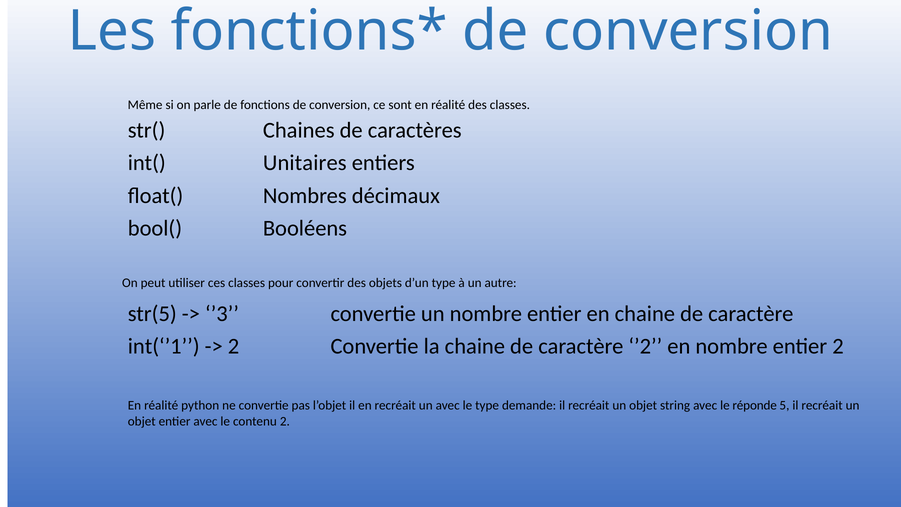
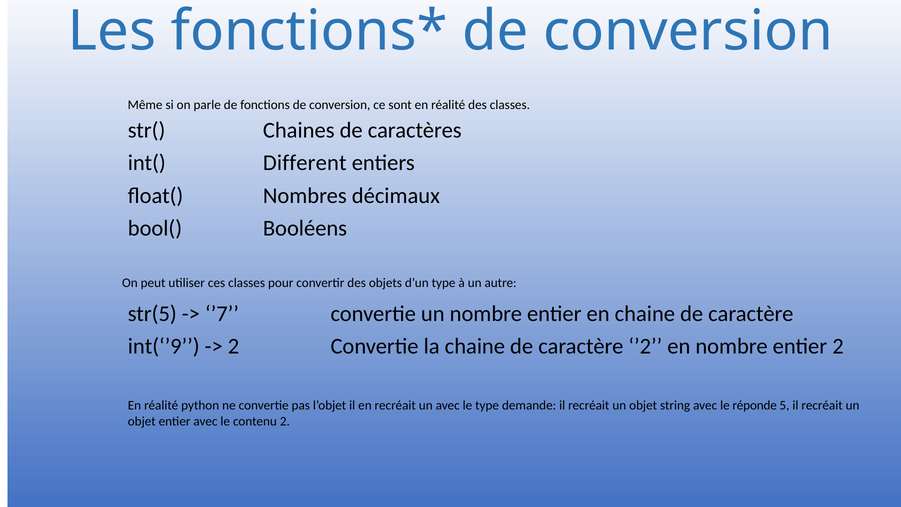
Unitaires: Unitaires -> Different (305, 163)
’3: ’3 -> ’7 (222, 314)
int(‘’1: int(‘’1 -> int(‘’9 (164, 346)
